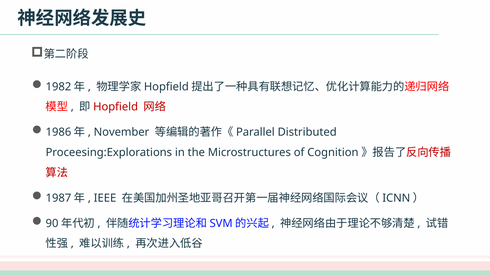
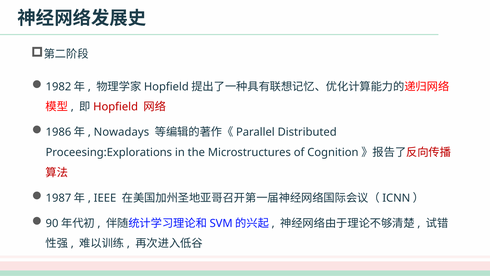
November: November -> Nowadays (121, 132)
